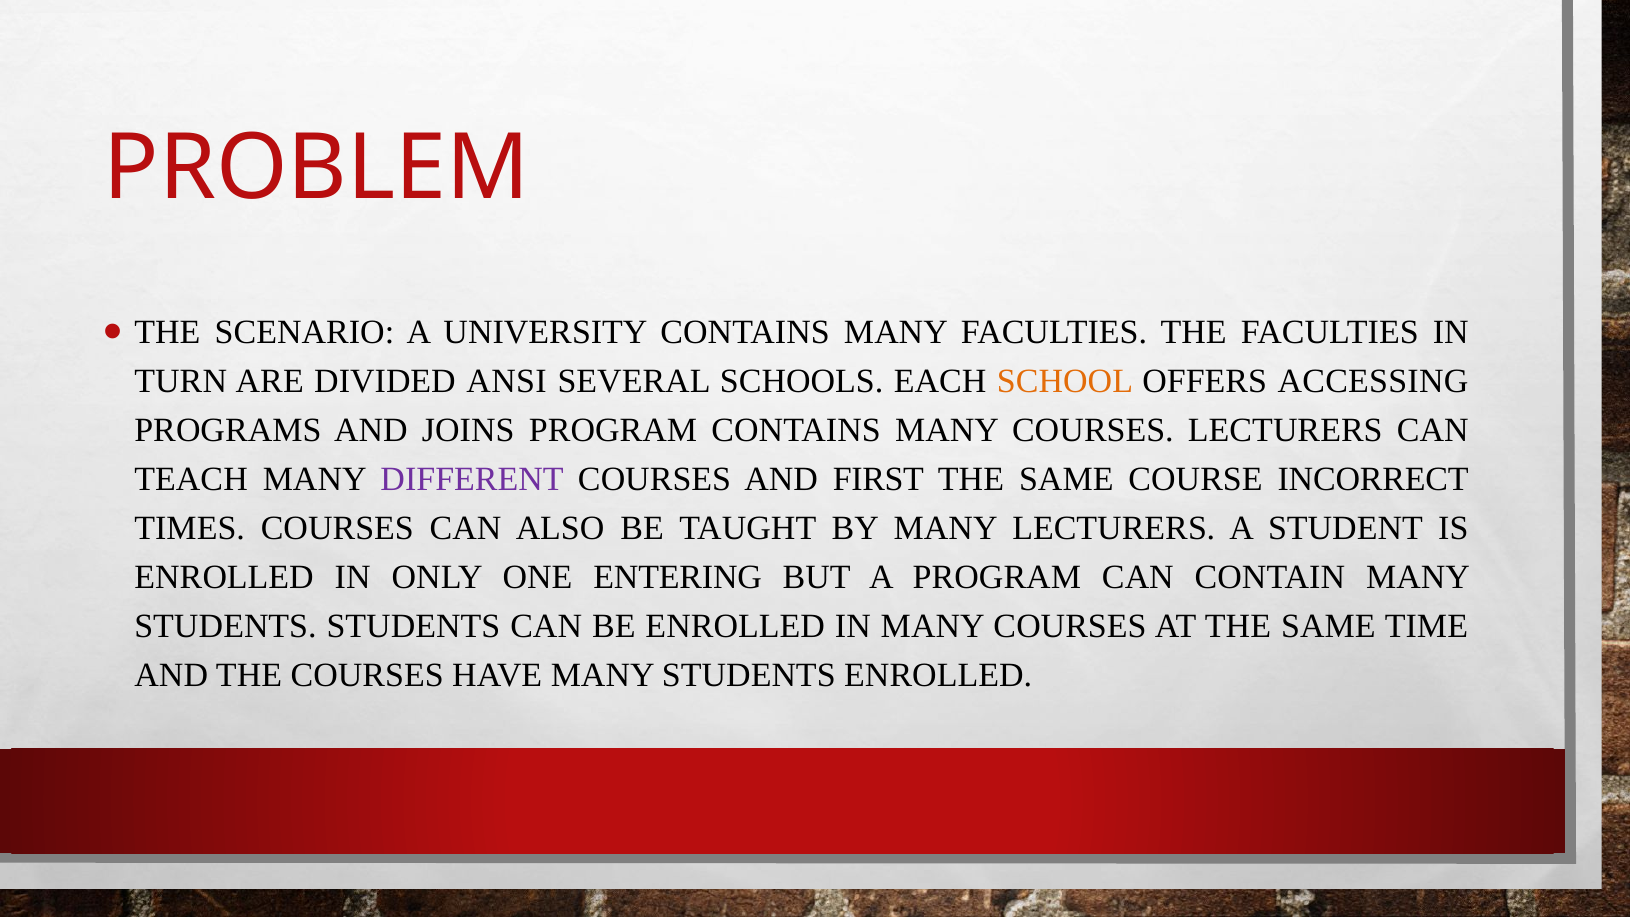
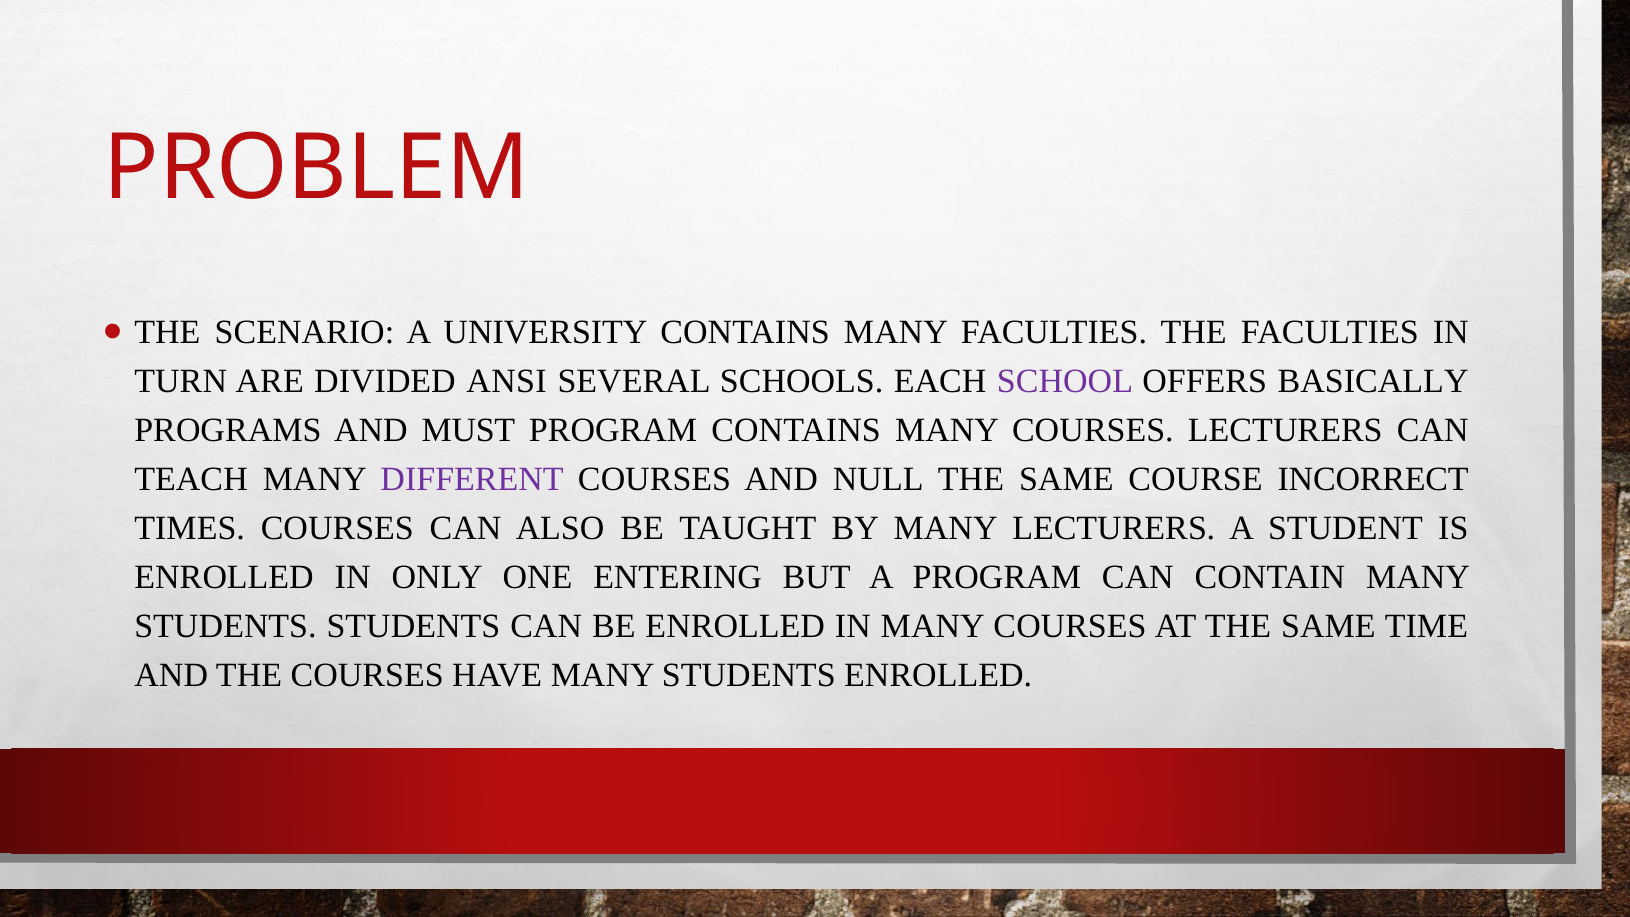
SCHOOL colour: orange -> purple (1065, 381)
ACCESSING: ACCESSING -> BASICALLY (1373, 381)
JOINS: JOINS -> MUST (468, 430)
FIRST: FIRST -> NULL (878, 479)
